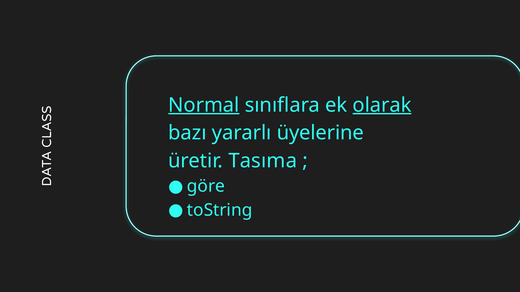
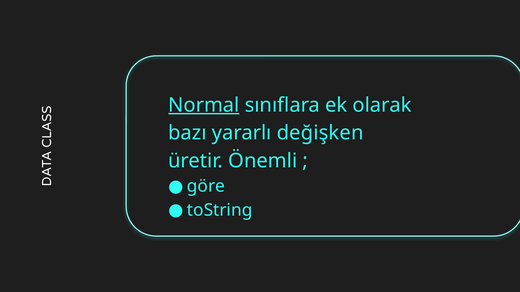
olarak underline: present -> none (382, 105)
üyelerine: üyelerine -> değişken (320, 133)
Tasıma: Tasıma -> Önemli (263, 161)
